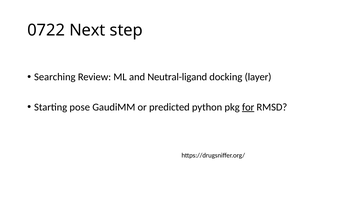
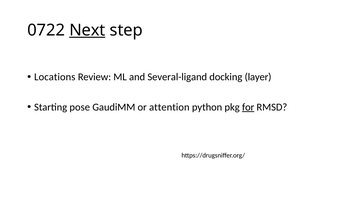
Next underline: none -> present (87, 30)
Searching: Searching -> Locations (55, 77)
Neutral-ligand: Neutral-ligand -> Several-ligand (177, 77)
predicted: predicted -> attention (169, 107)
